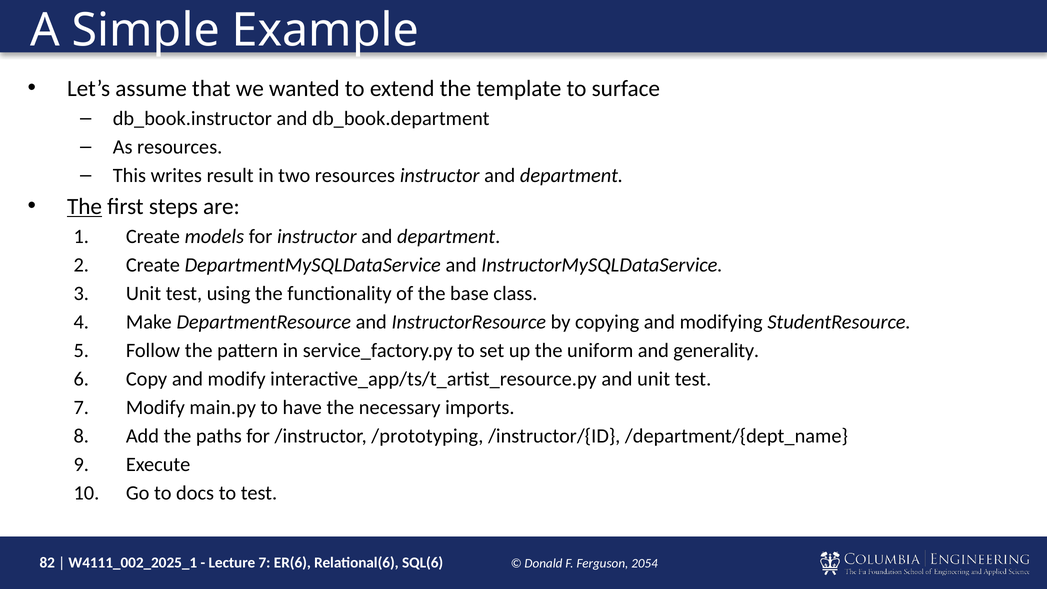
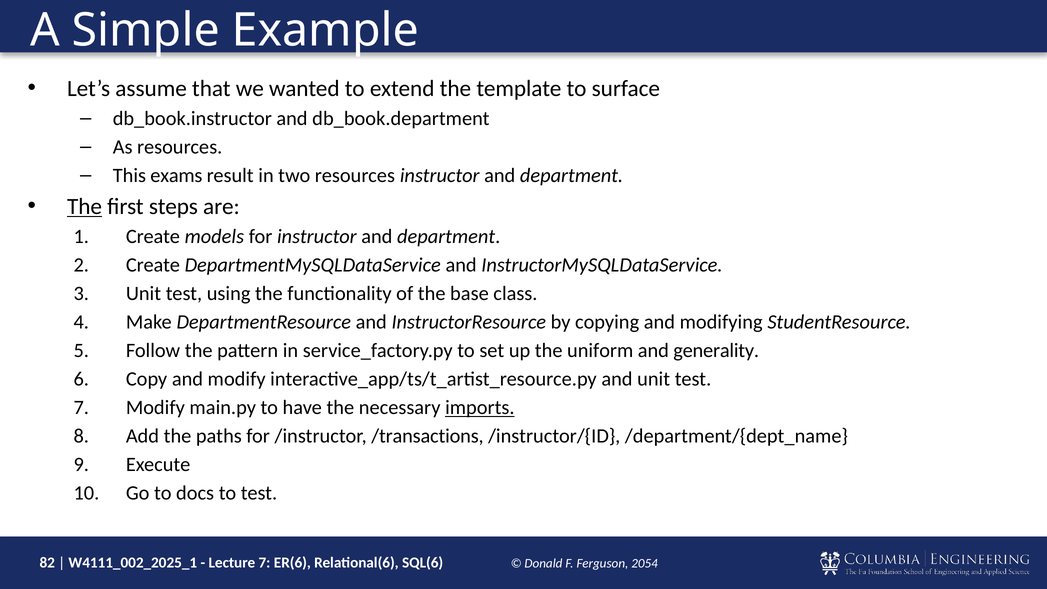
writes: writes -> exams (176, 175)
imports underline: none -> present (480, 408)
/prototyping: /prototyping -> /transactions (427, 436)
